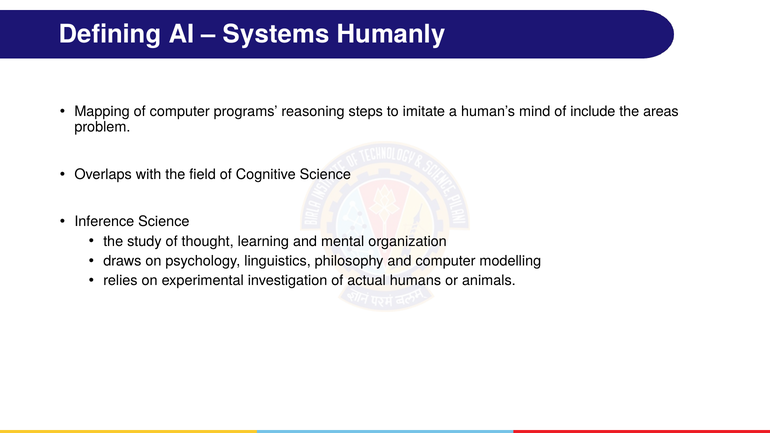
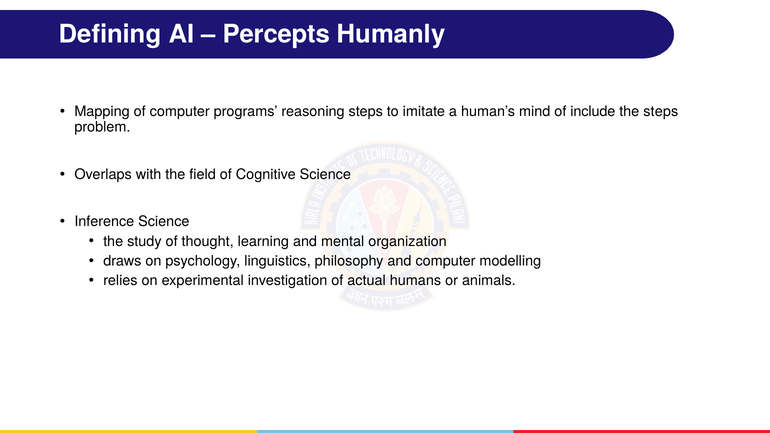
Systems: Systems -> Percepts (276, 34)
the areas: areas -> steps (661, 112)
